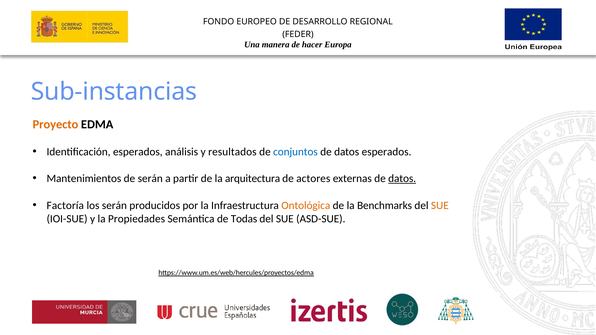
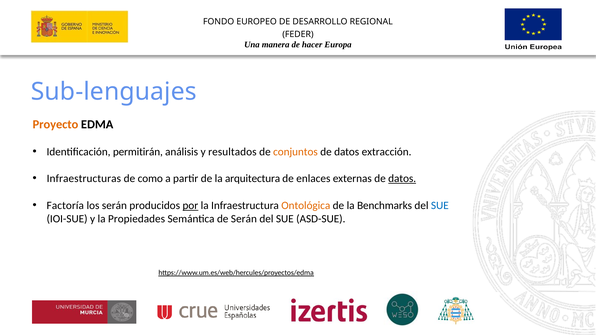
Sub-instancias: Sub-instancias -> Sub-lenguajes (114, 92)
Identificación esperados: esperados -> permitirán (138, 152)
conjuntos colour: blue -> orange (295, 152)
datos esperados: esperados -> extracción (387, 152)
Mantenimientos: Mantenimientos -> Infraestructuras (84, 179)
de serán: serán -> como (150, 179)
actores: actores -> enlaces (313, 179)
por underline: none -> present (190, 206)
SUE colour: orange -> blue (440, 206)
de Todas: Todas -> Serán (244, 219)
